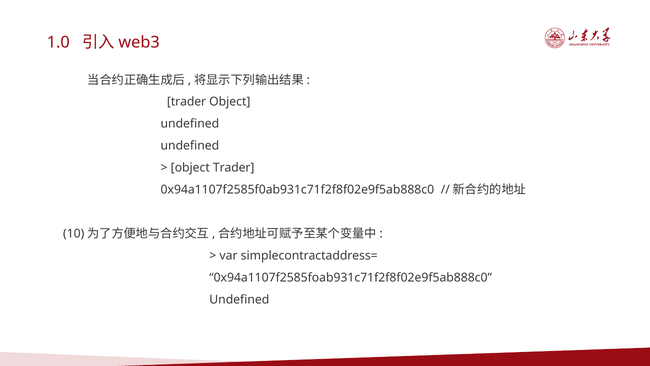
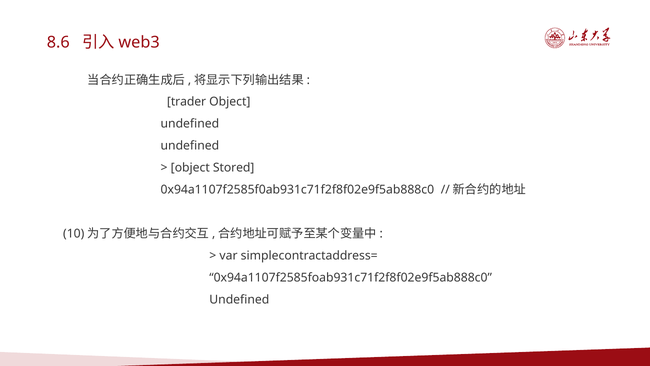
1.0: 1.0 -> 8.6 (58, 42)
object Trader: Trader -> Stored (234, 168)
